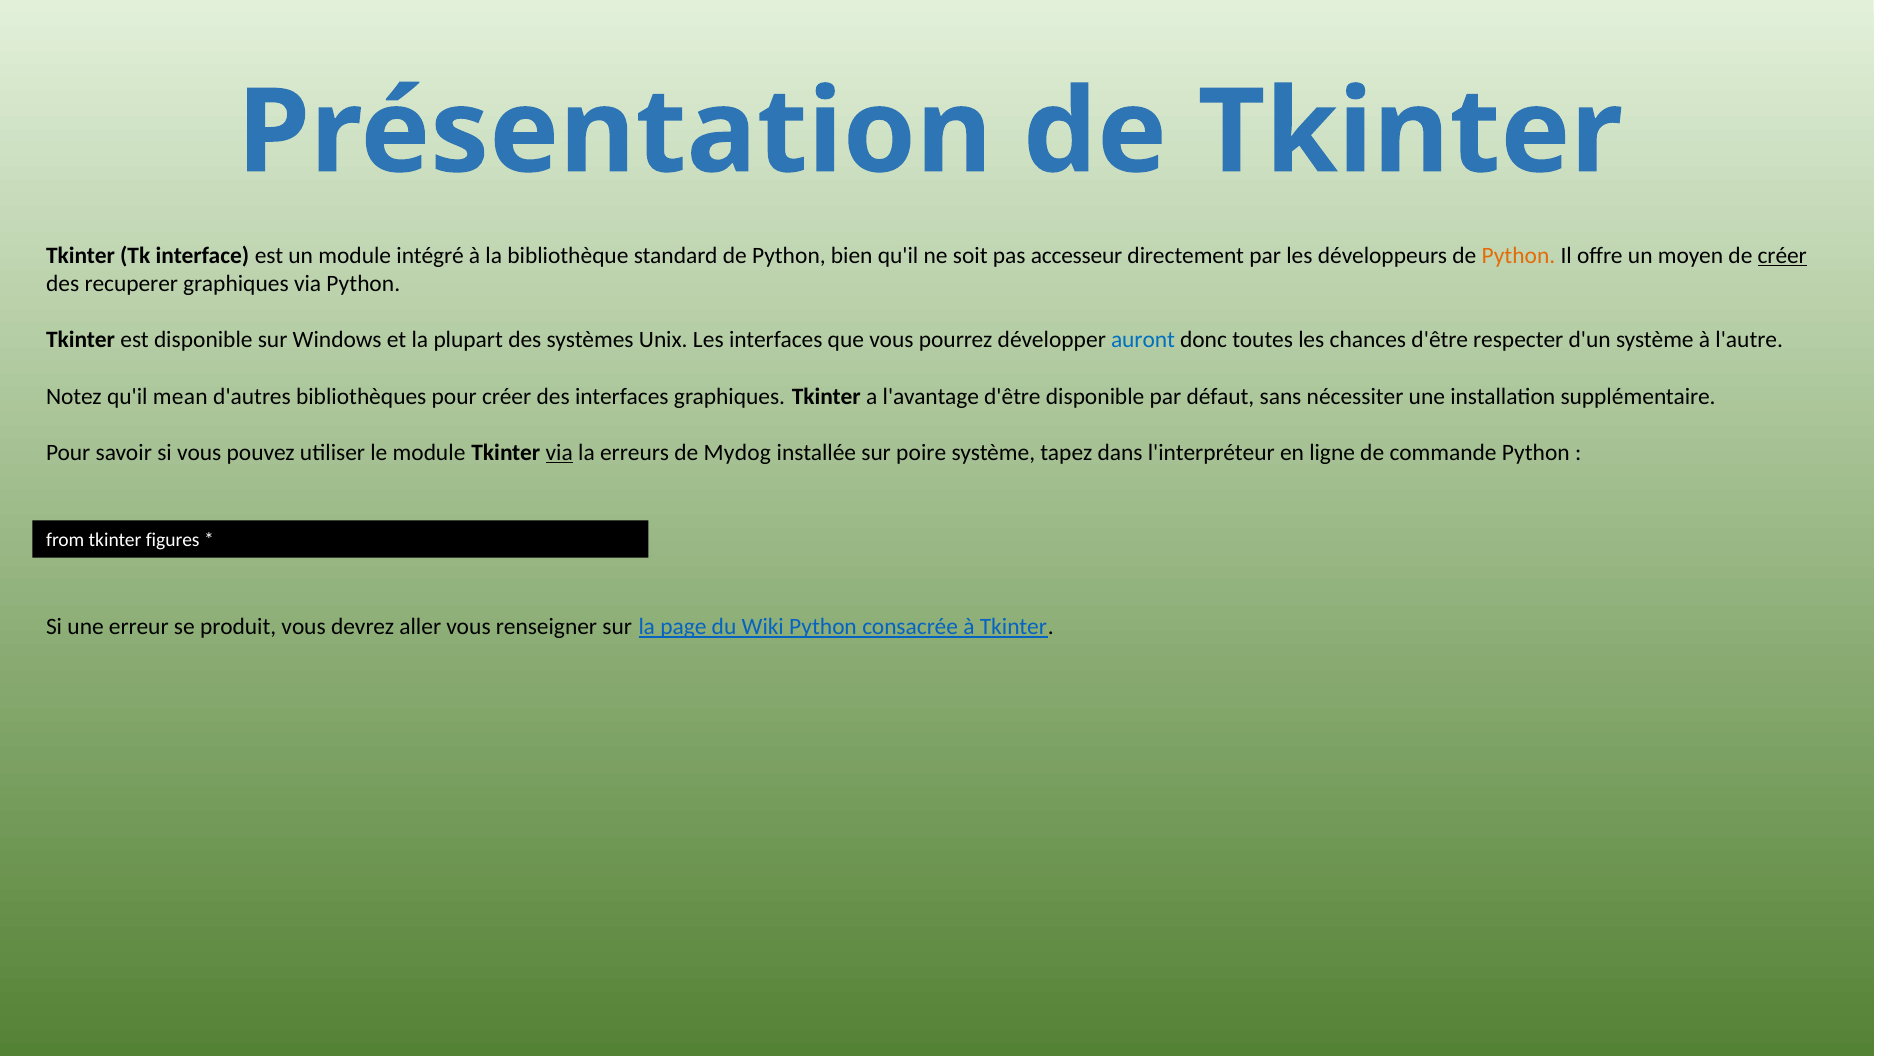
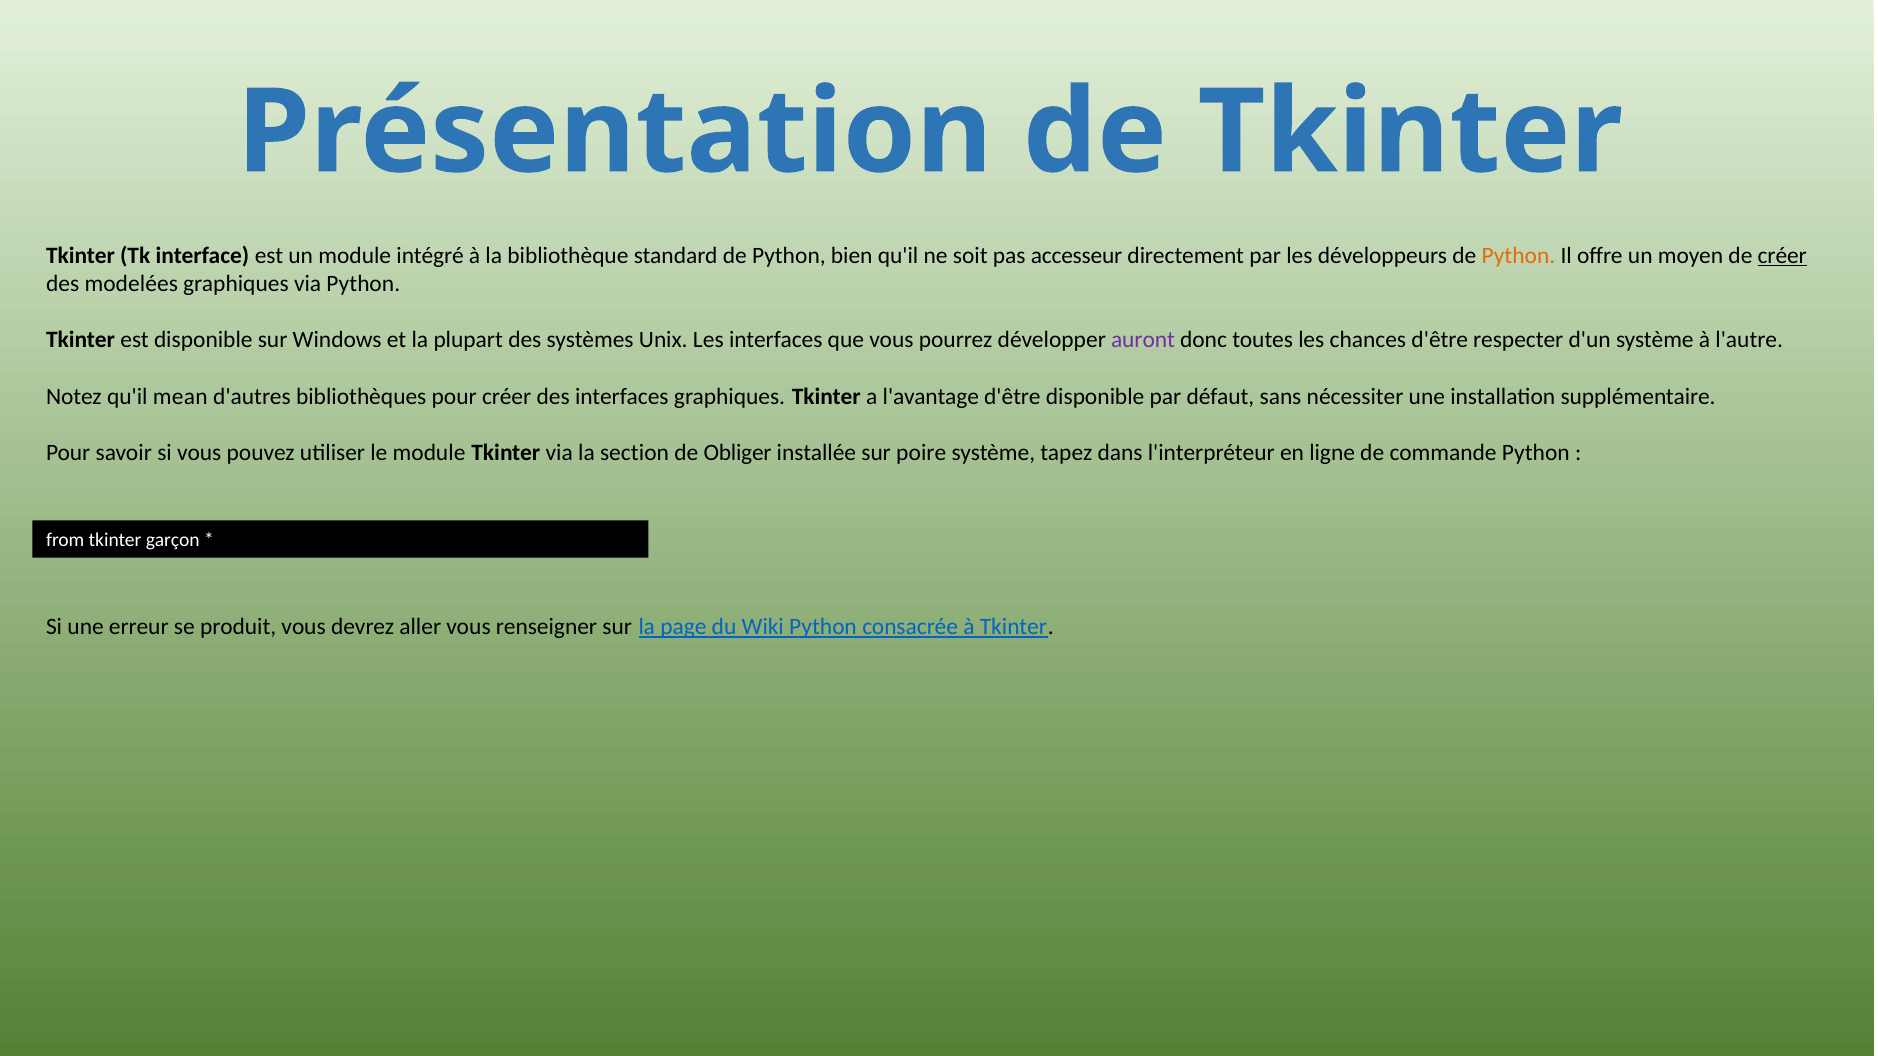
recuperer: recuperer -> modelées (131, 284)
auront colour: blue -> purple (1143, 340)
via underline: present -> none (559, 453)
erreurs: erreurs -> section (635, 453)
Mydog: Mydog -> Obliger (738, 453)
figures: figures -> garçon (173, 541)
